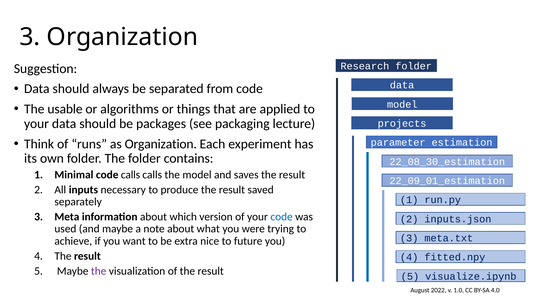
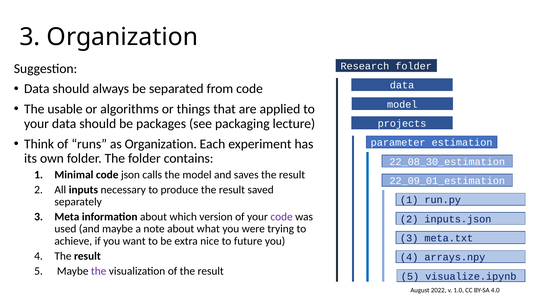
code calls: calls -> json (130, 175)
code colour: blue -> purple (282, 217)
fitted.npy: fitted.npy -> arrays.npy (455, 258)
